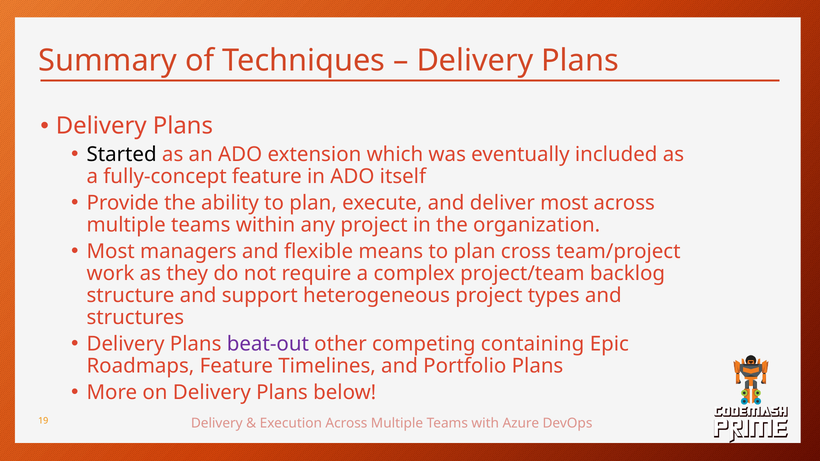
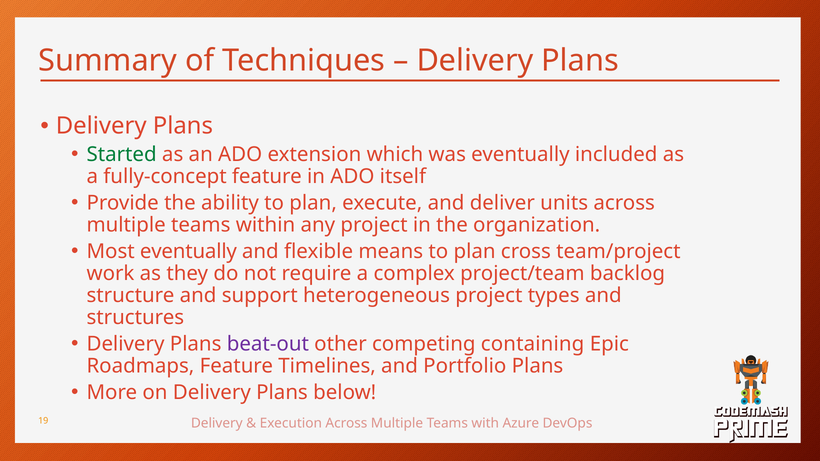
Started colour: black -> green (122, 154)
deliver most: most -> units (564, 203)
Most managers: managers -> eventually (188, 251)
